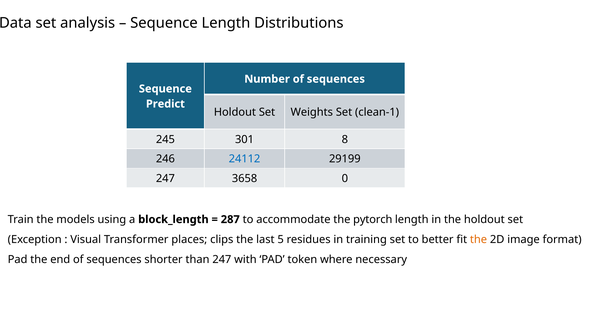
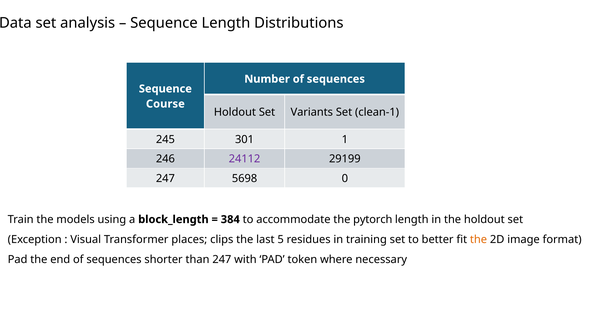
Predict: Predict -> Course (165, 104)
Weights: Weights -> Variants (312, 112)
8: 8 -> 1 (345, 139)
24112 colour: blue -> purple (245, 159)
3658: 3658 -> 5698 (245, 178)
287: 287 -> 384 (230, 219)
